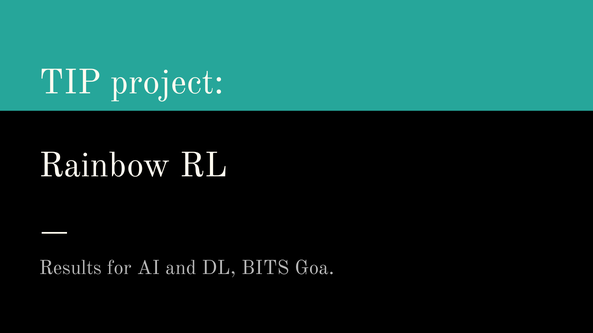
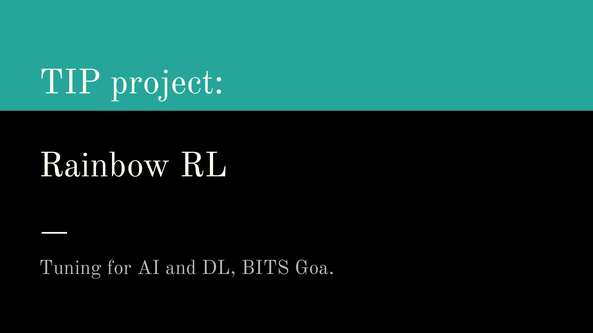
Results: Results -> Tuning (70, 268)
